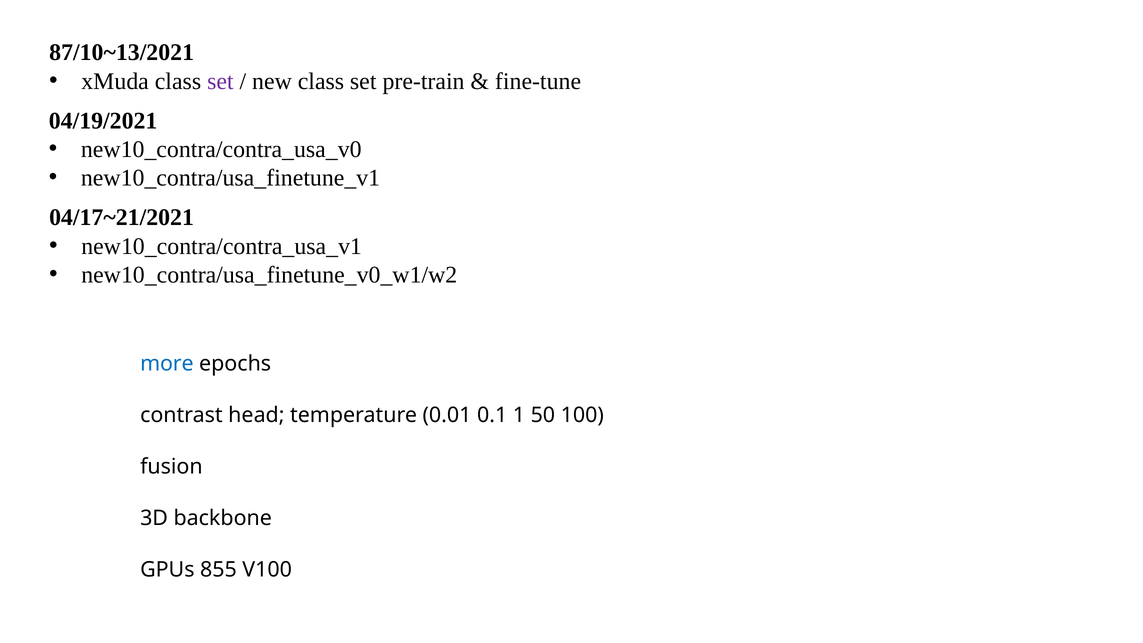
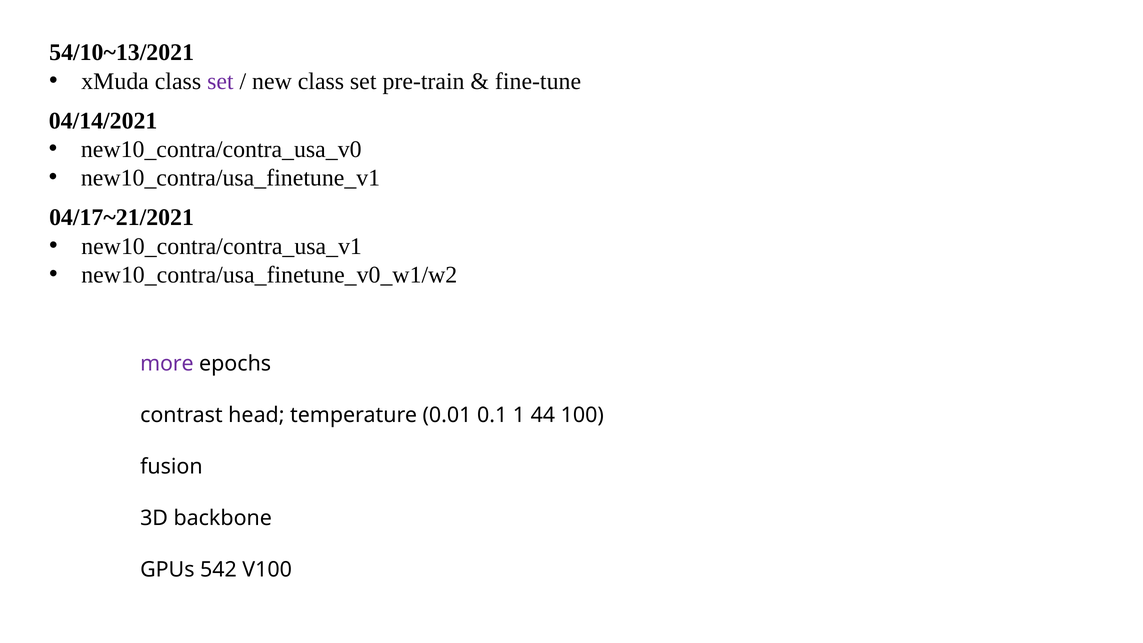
87/10~13/2021: 87/10~13/2021 -> 54/10~13/2021 (122, 53)
04/19/2021: 04/19/2021 -> 04/14/2021 (103, 121)
more colour: blue -> purple (167, 364)
50: 50 -> 44 (543, 415)
855: 855 -> 542 (218, 570)
